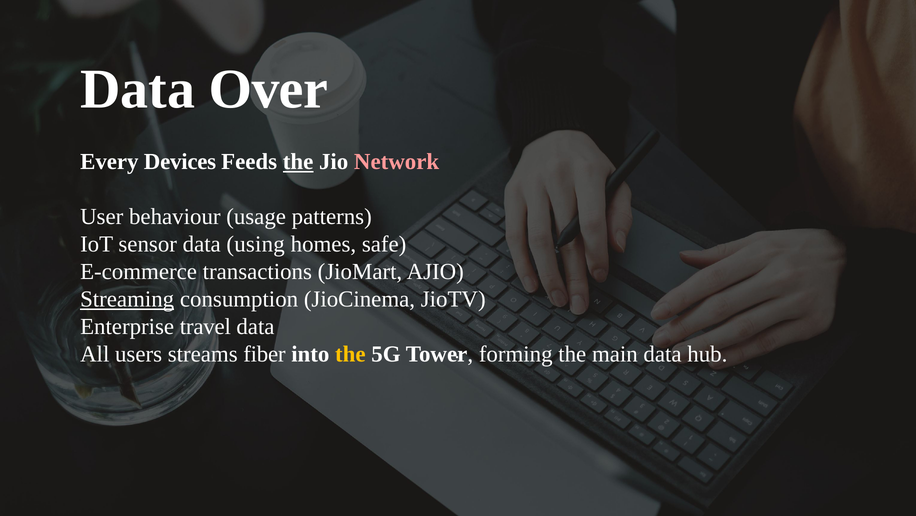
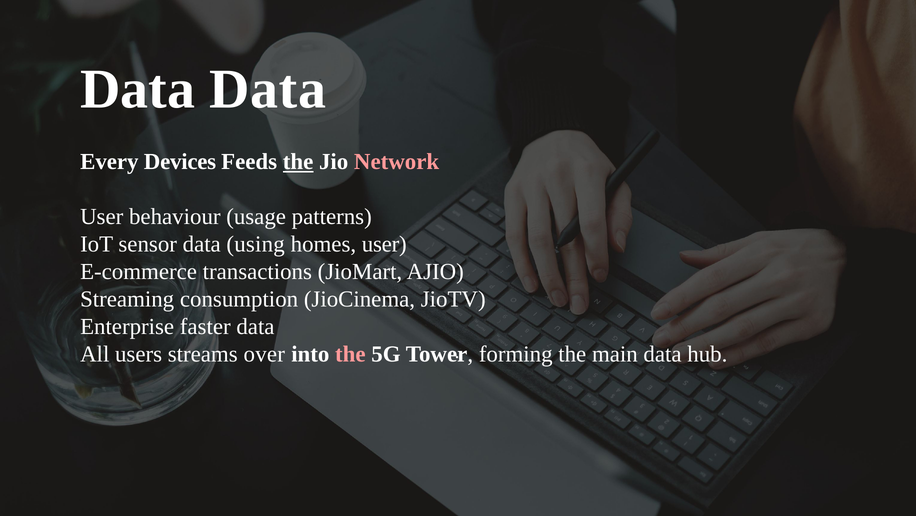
Data Over: Over -> Data (268, 89)
homes safe: safe -> user (384, 244)
Streaming underline: present -> none (127, 299)
travel: travel -> faster (205, 326)
fiber: fiber -> over (264, 354)
the colour: yellow -> pink (350, 354)
